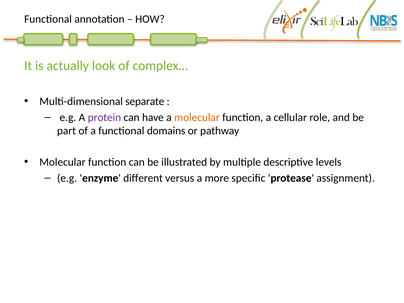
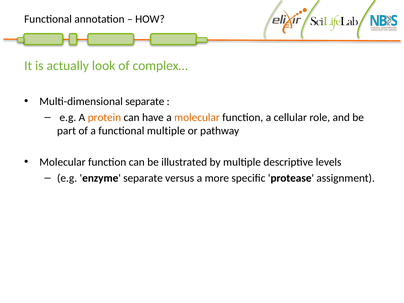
protein colour: purple -> orange (104, 117)
functional domains: domains -> multiple (166, 131)
enzyme different: different -> separate (143, 178)
